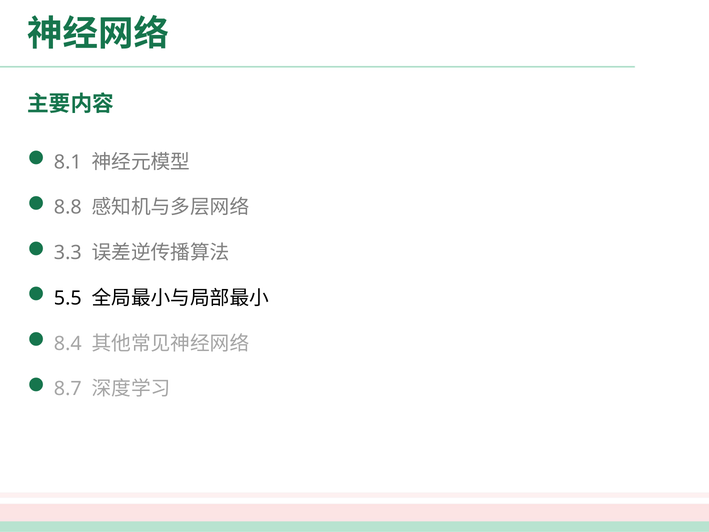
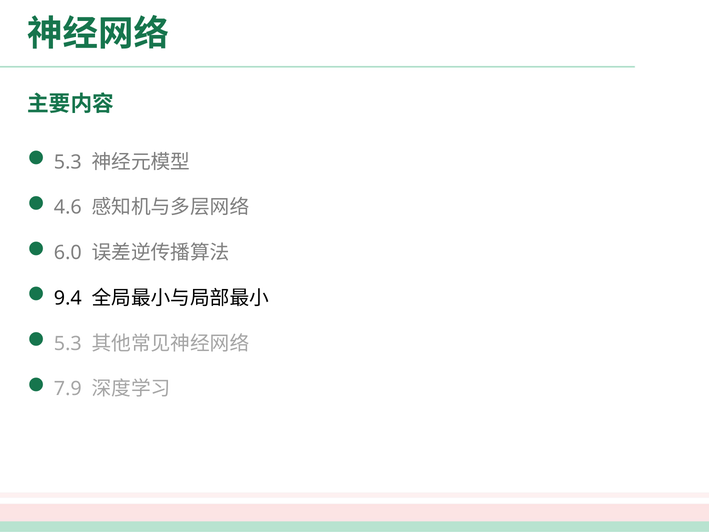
8.1: 8.1 -> 5.3 (68, 162)
8.8: 8.8 -> 4.6 (68, 207)
3.3: 3.3 -> 6.0 (68, 253)
5.5: 5.5 -> 9.4 (68, 298)
8.4: 8.4 -> 5.3 (68, 343)
8.7: 8.7 -> 7.9 (68, 389)
